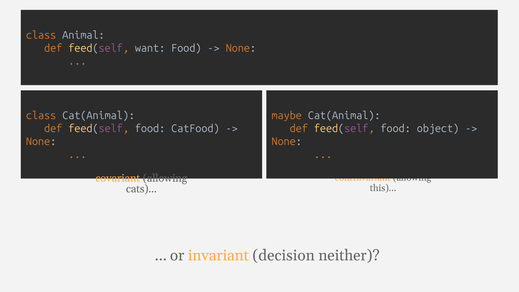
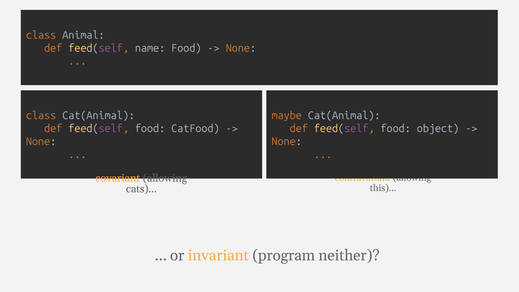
want: want -> name (150, 48)
decision: decision -> program (284, 255)
